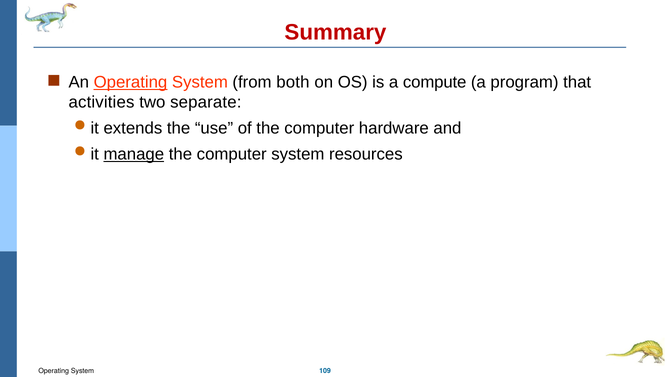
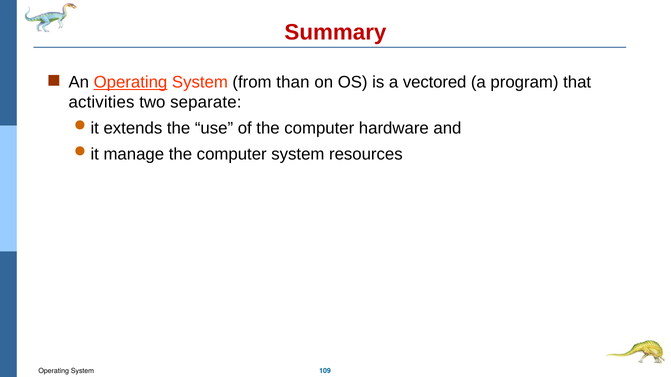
both: both -> than (293, 82)
compute: compute -> vectored (435, 82)
manage underline: present -> none (134, 154)
